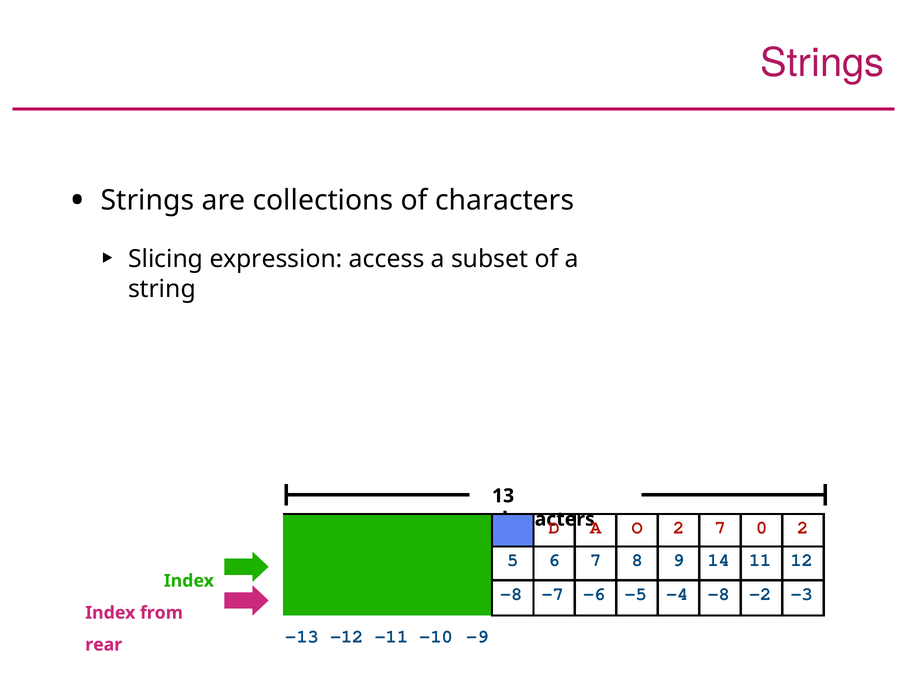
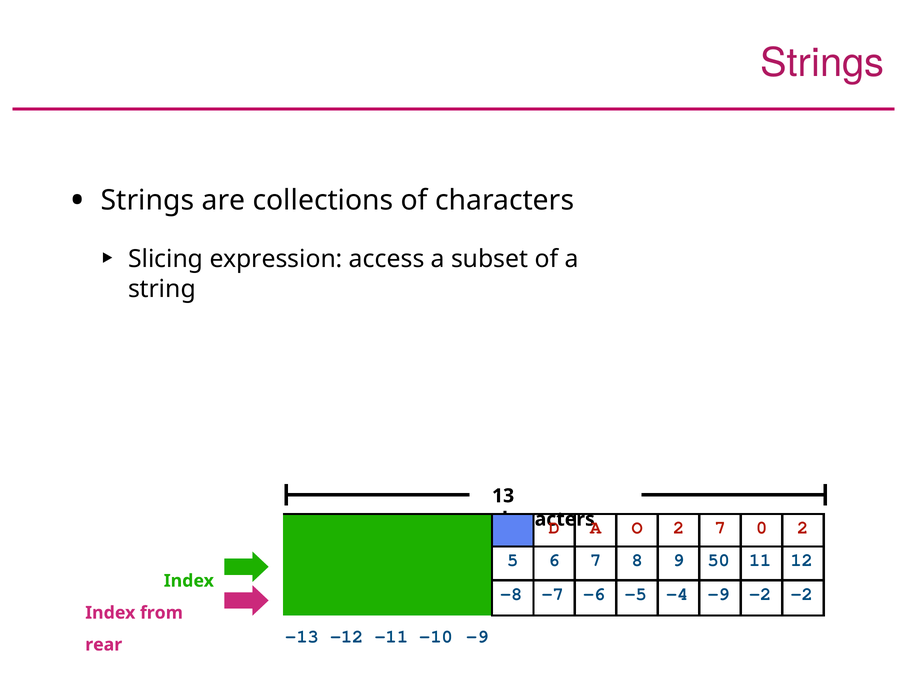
14: 14 -> 50 (719, 560)
-4 -8: -8 -> -9 (719, 593)
-2 -3: -3 -> -2 (802, 593)
